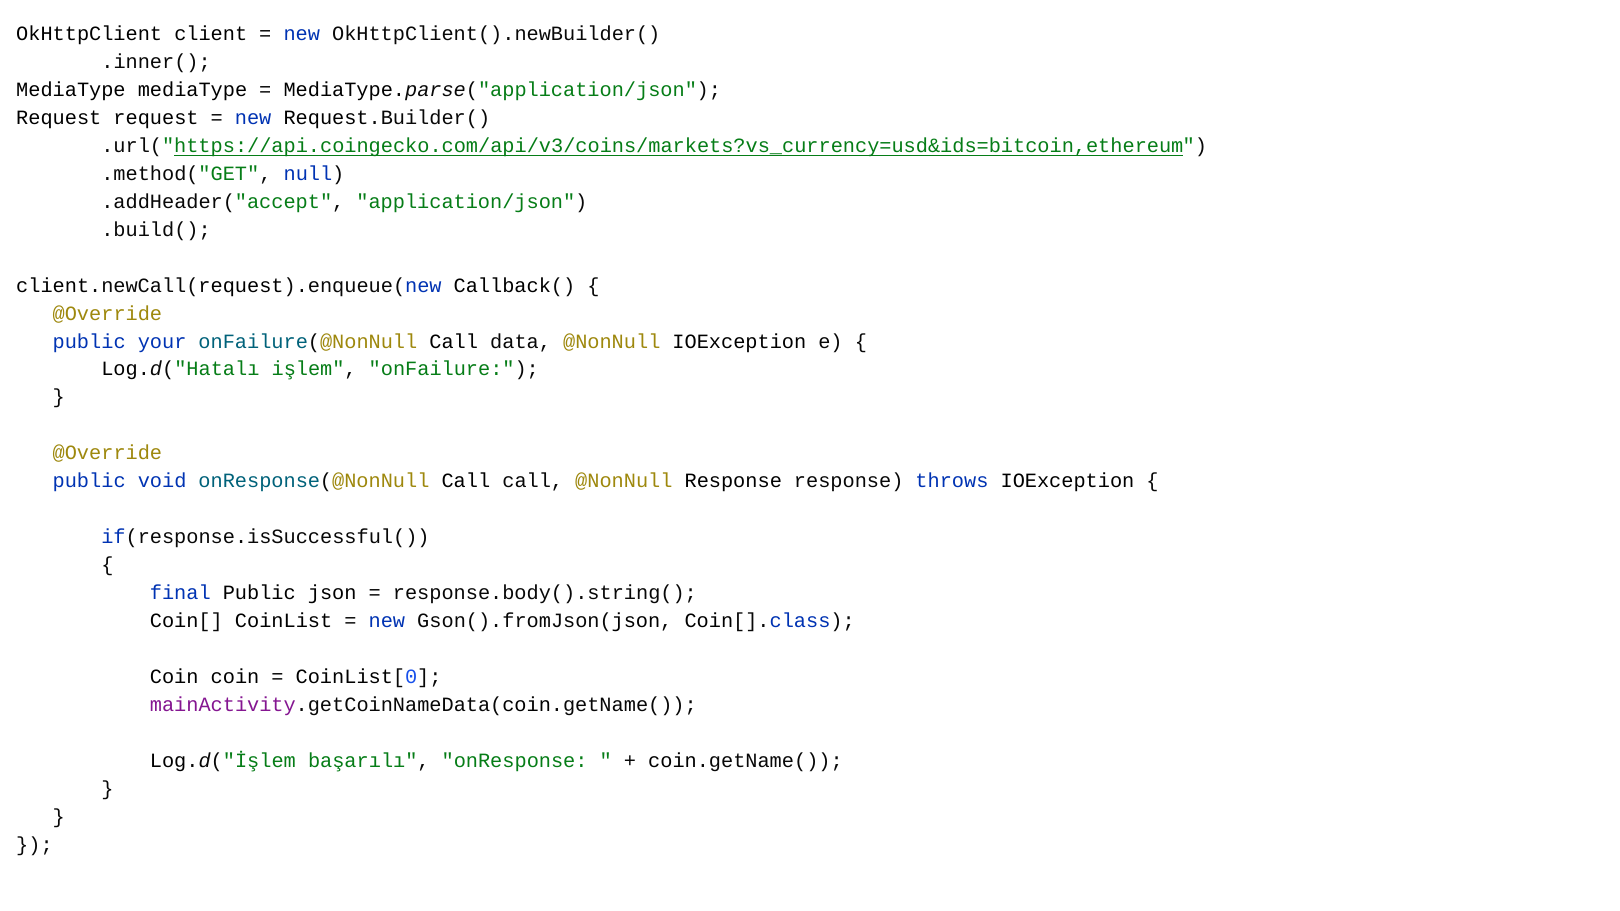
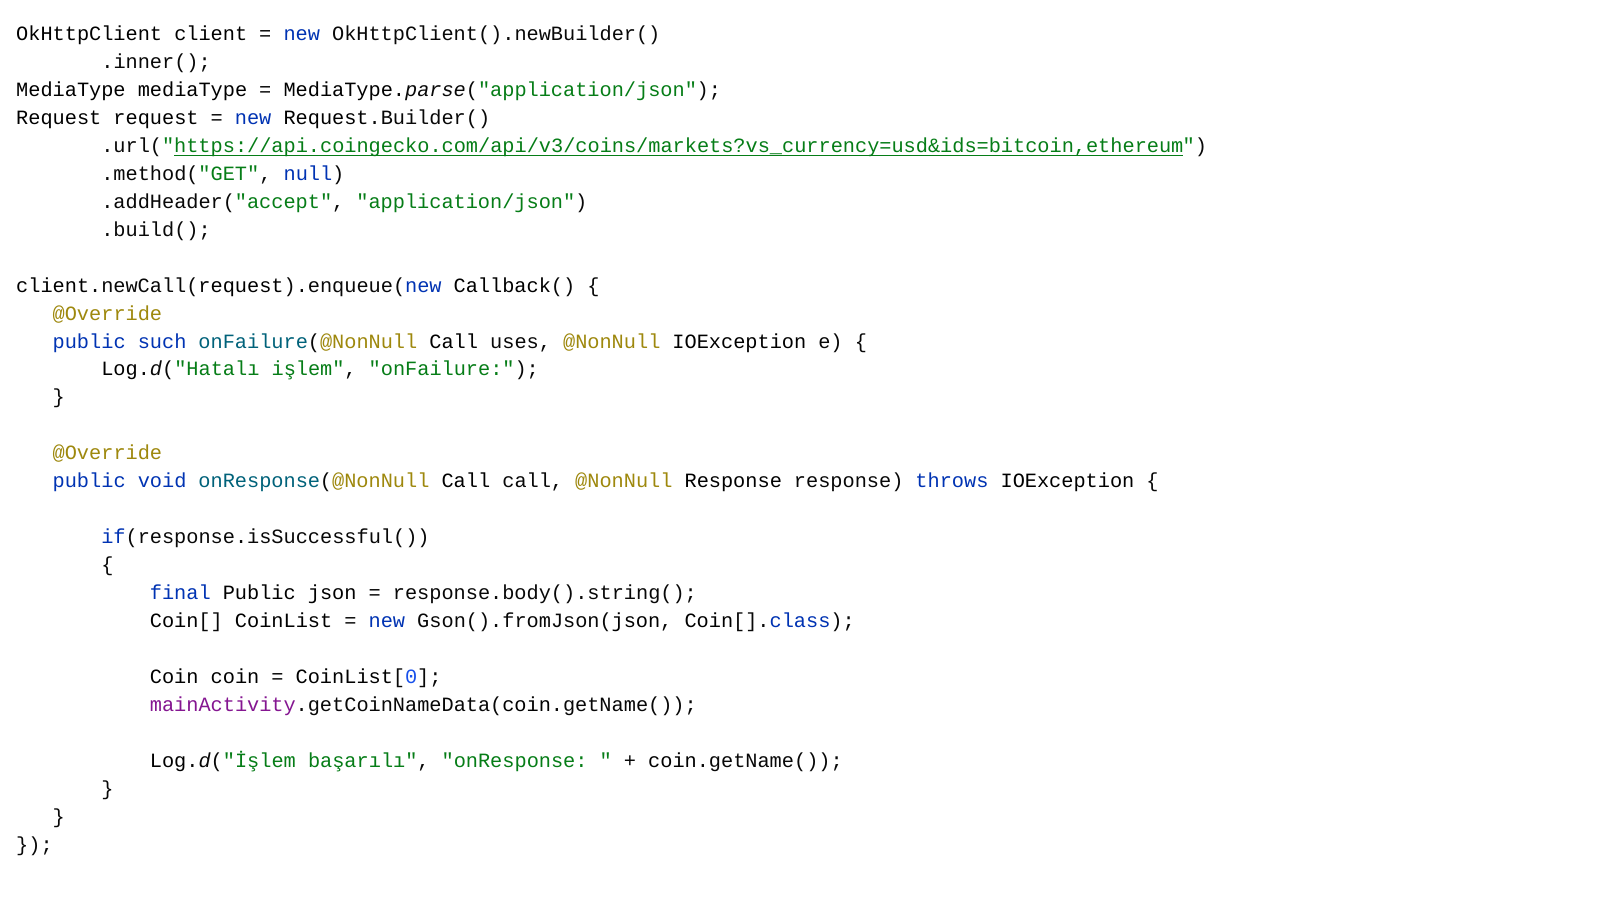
your: your -> such (162, 341)
data: data -> uses (521, 341)
